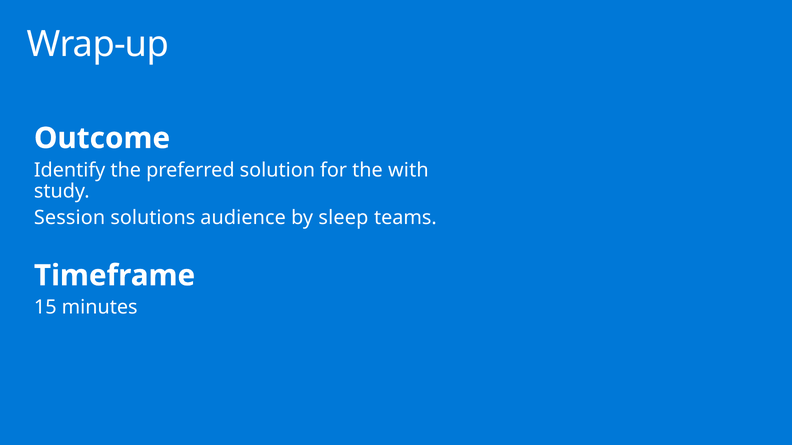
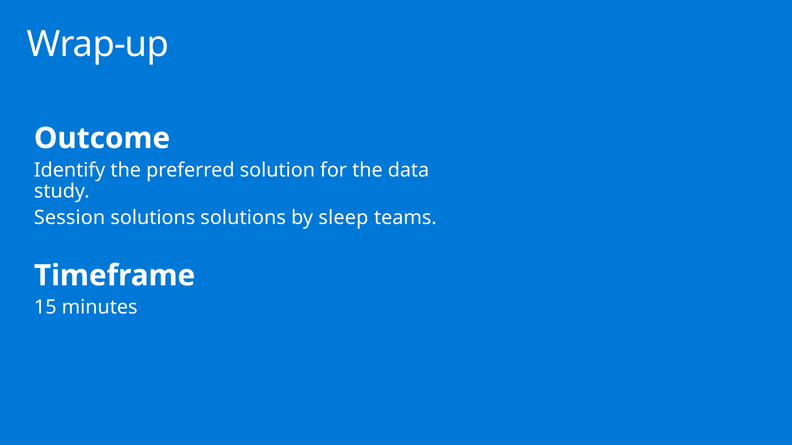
with: with -> data (409, 170)
solutions audience: audience -> solutions (243, 218)
